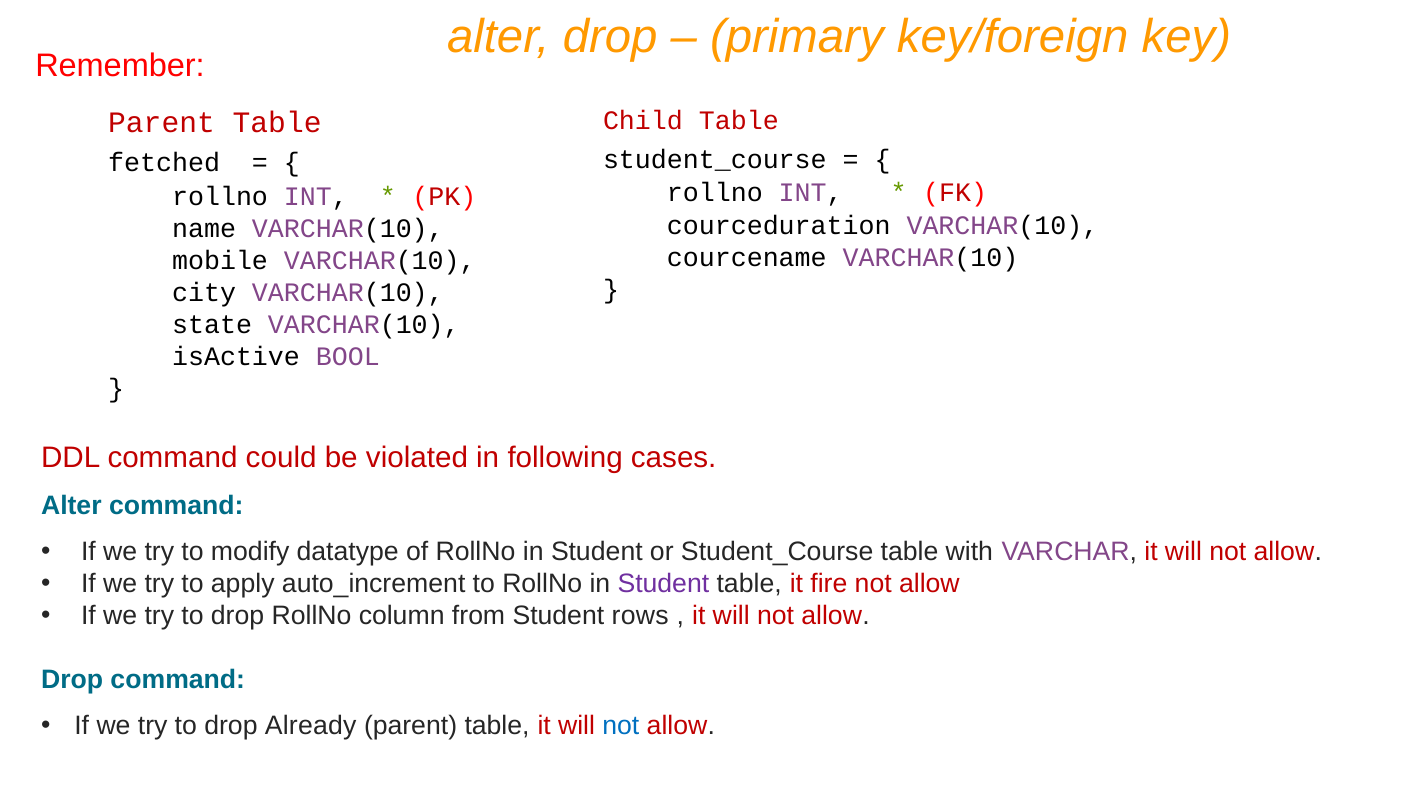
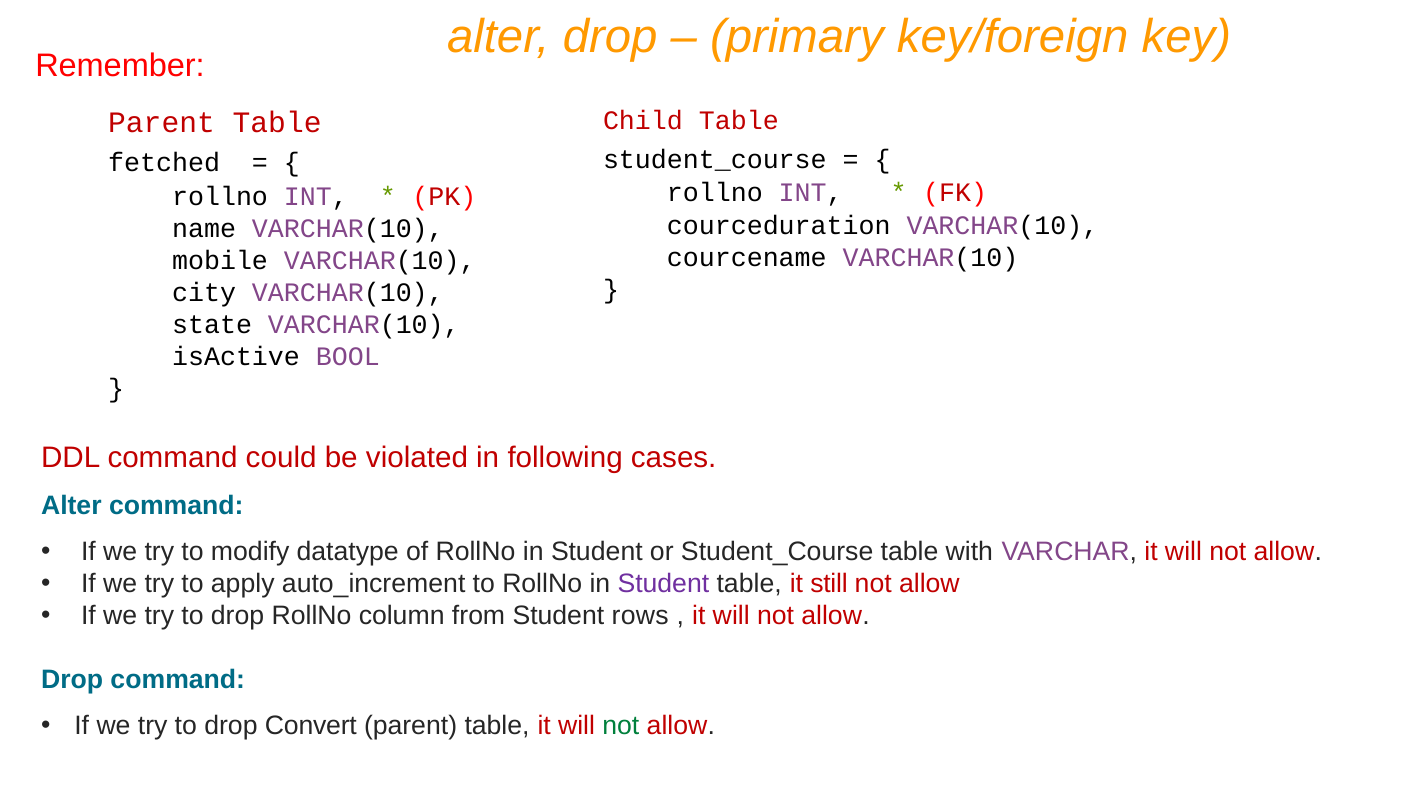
fire: fire -> still (829, 584)
Already: Already -> Convert (311, 726)
not colour: blue -> green (621, 726)
